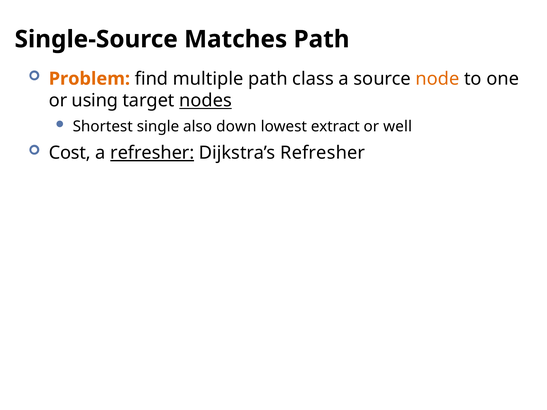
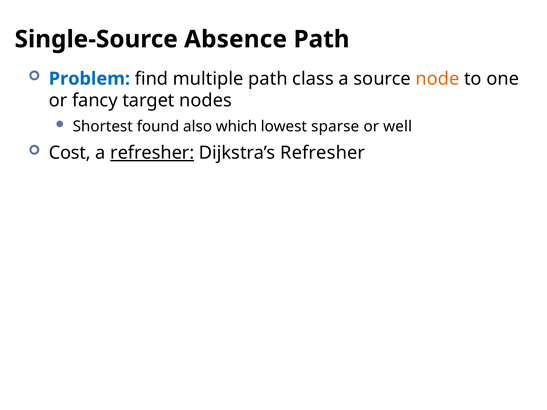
Matches: Matches -> Absence (236, 39)
Problem colour: orange -> blue (89, 79)
using: using -> fancy (95, 101)
nodes underline: present -> none (206, 101)
single: single -> found (158, 127)
down: down -> which (237, 127)
extract: extract -> sparse (335, 127)
